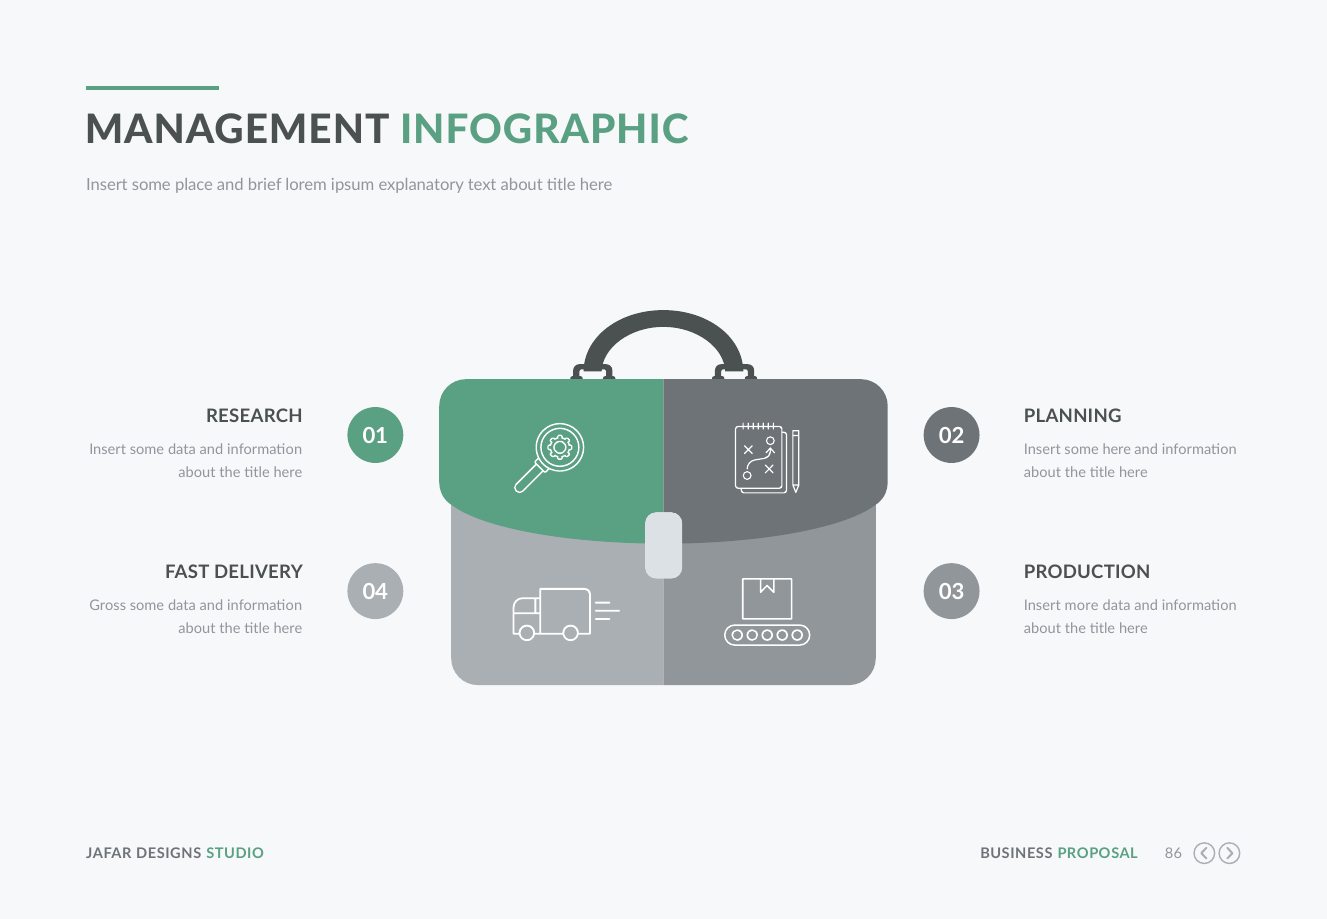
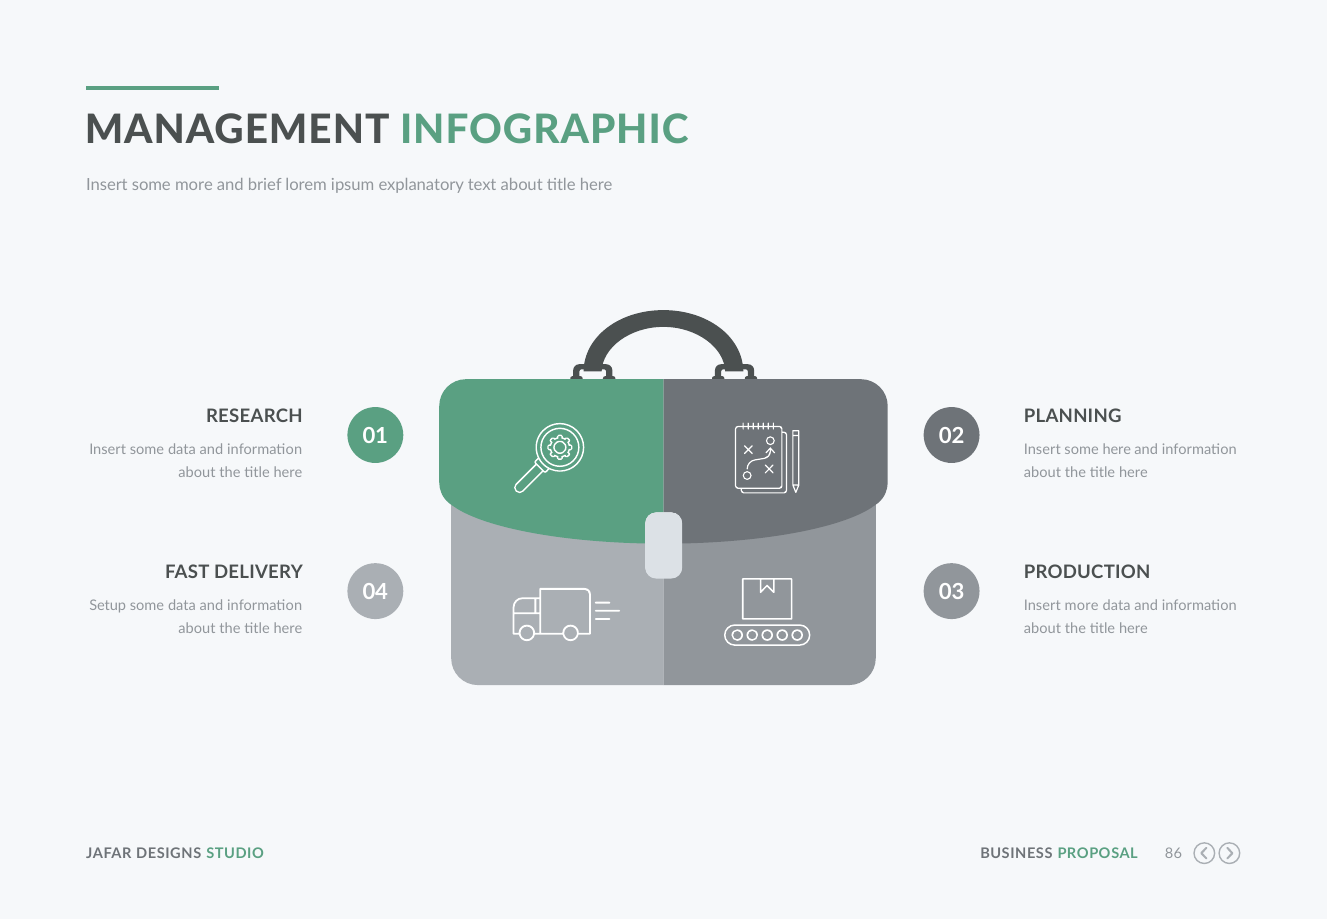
some place: place -> more (194, 185)
Gross: Gross -> Setup (108, 606)
